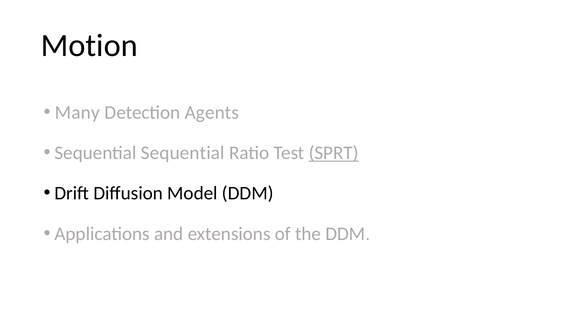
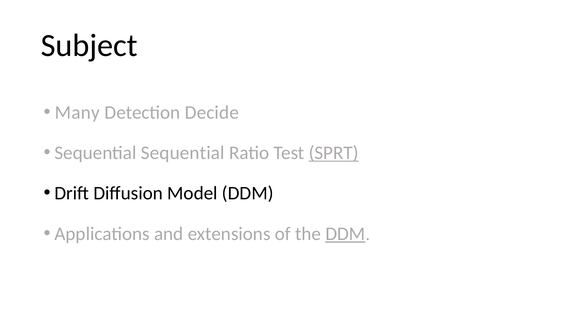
Motion: Motion -> Subject (89, 46)
Agents: Agents -> Decide (212, 112)
DDM underline: none -> present (345, 234)
